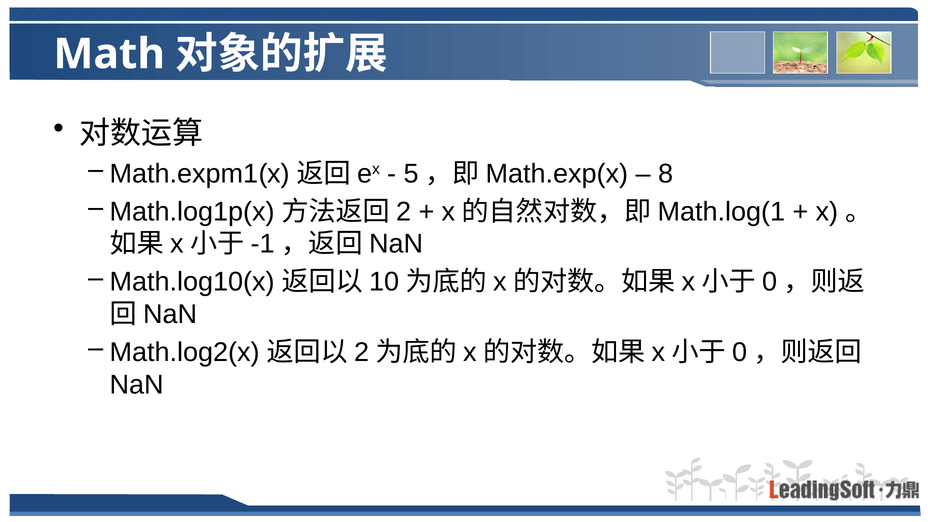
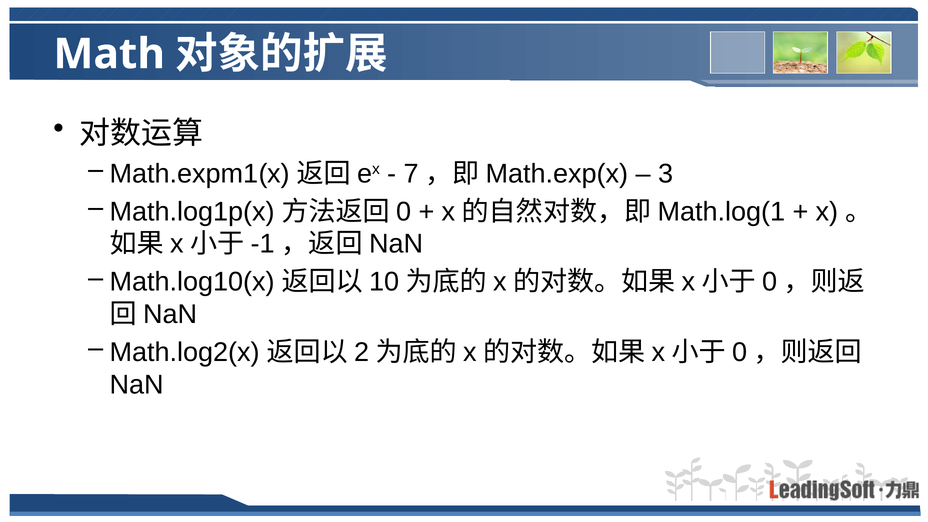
5: 5 -> 7 (411, 174)
8: 8 -> 3 (666, 174)
2: 2 -> 0 (404, 212)
